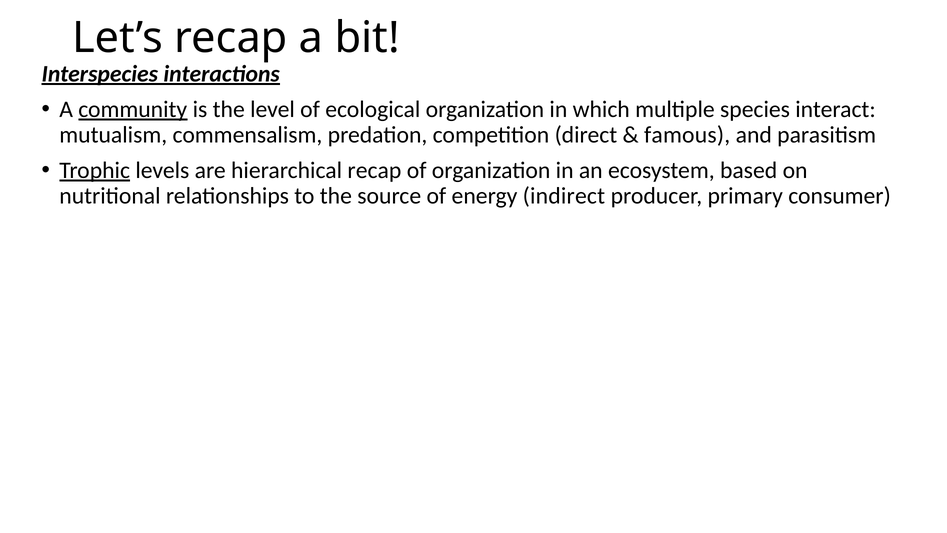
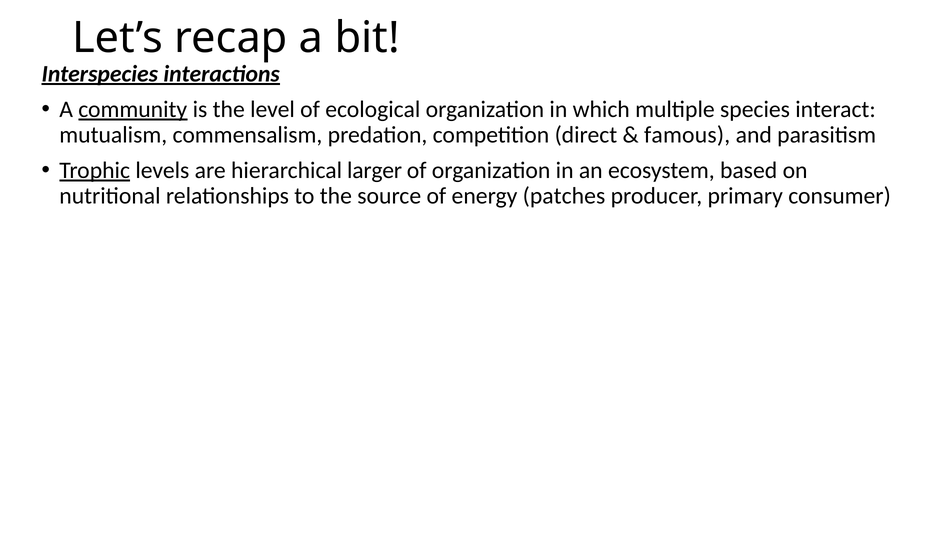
hierarchical recap: recap -> larger (375, 170)
indirect: indirect -> patches (564, 196)
